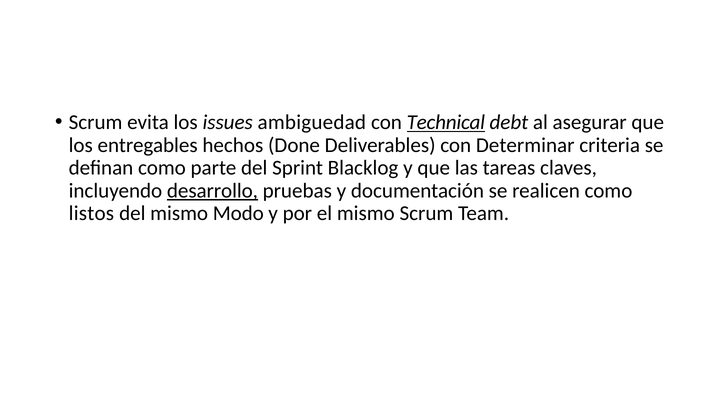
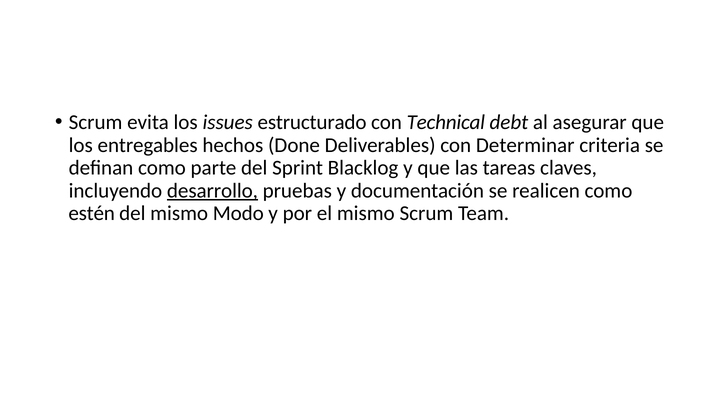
ambiguedad: ambiguedad -> estructurado (312, 122)
Technical underline: present -> none (446, 122)
listos: listos -> estén (92, 213)
